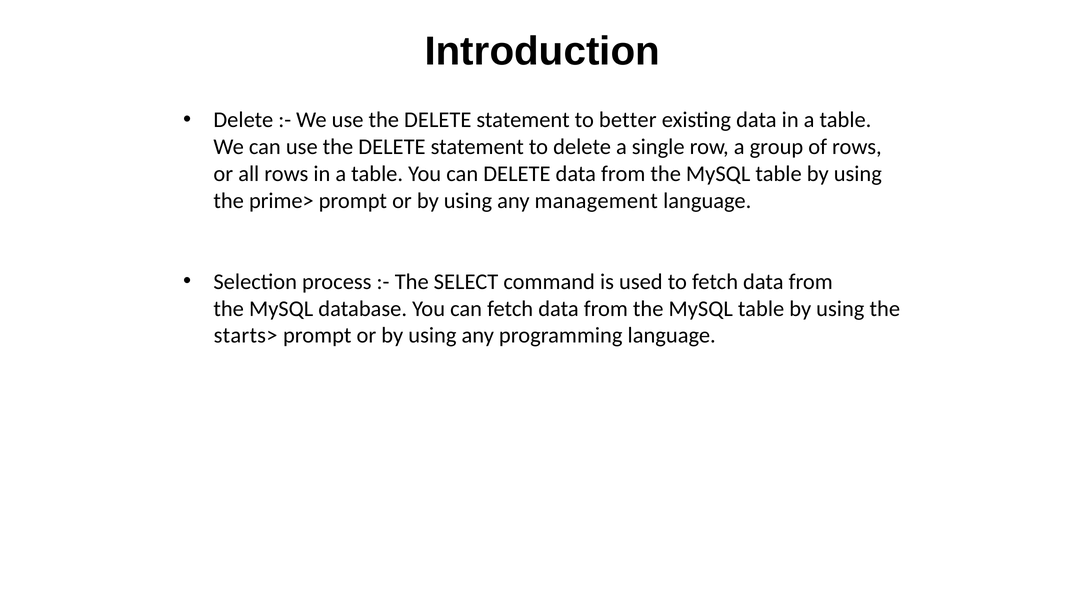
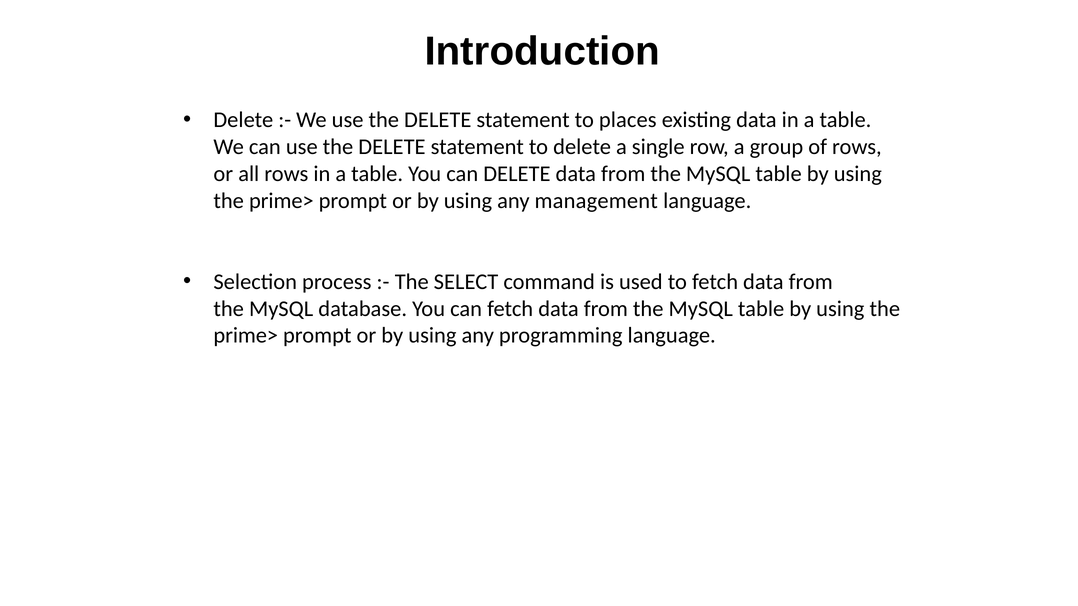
better: better -> places (628, 120)
starts>: starts> -> prime> (246, 336)
